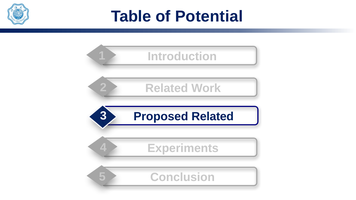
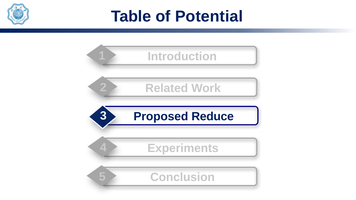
Proposed Related: Related -> Reduce (213, 117)
